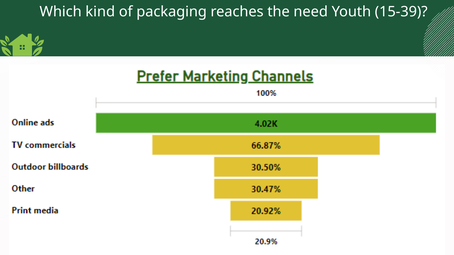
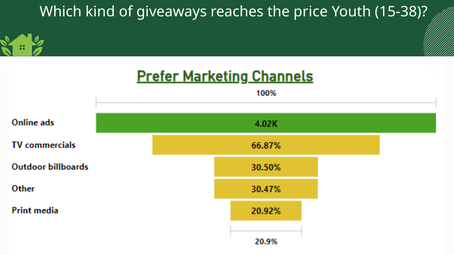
packaging: packaging -> giveaways (172, 12)
need: need -> price (311, 12)
15-39: 15-39 -> 15-38 (401, 12)
